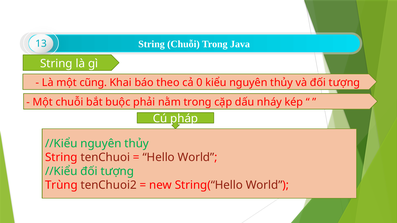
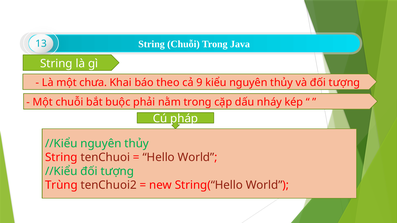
cũng: cũng -> chưa (93, 83)
0: 0 -> 9 (199, 83)
